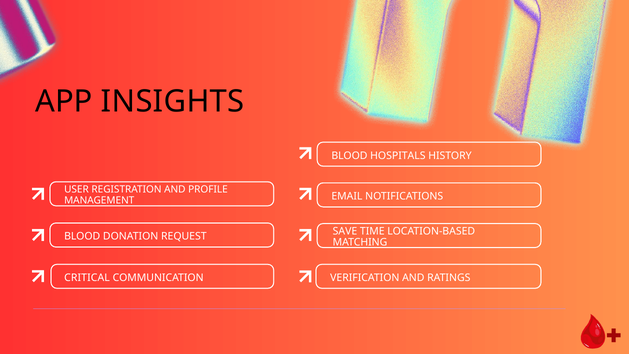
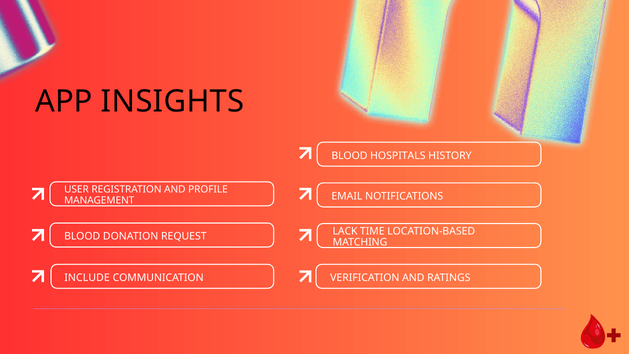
SAVE: SAVE -> LACK (345, 231)
CRITICAL: CRITICAL -> INCLUDE (87, 278)
